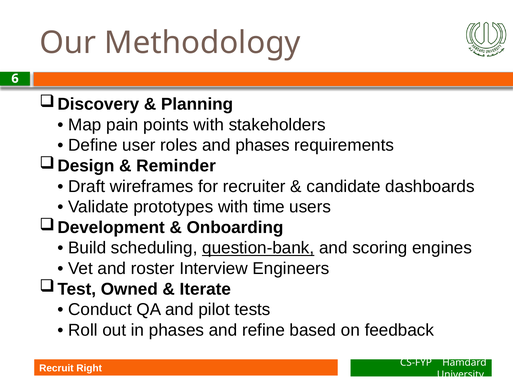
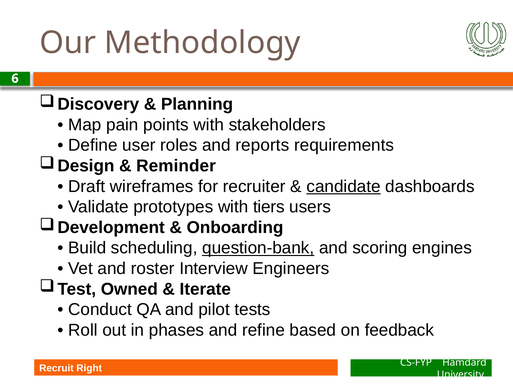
and phases: phases -> reports (262, 145)
candidate underline: none -> present (344, 186)
time: time -> tiers (269, 207)
